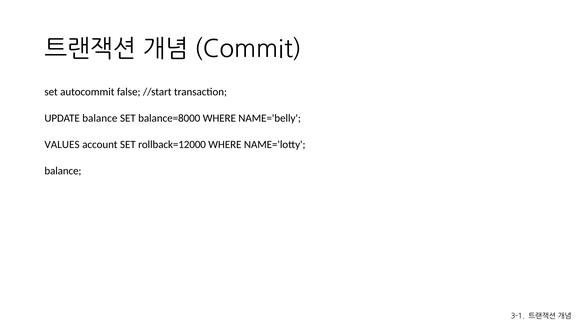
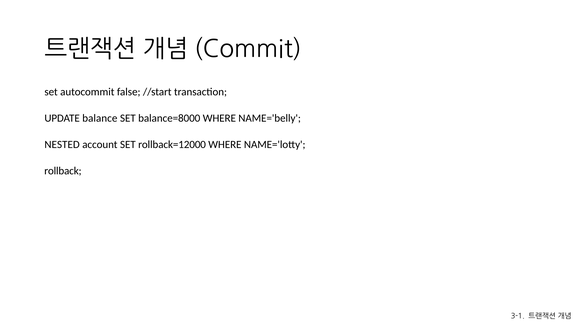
VALUES: VALUES -> NESTED (62, 144)
balance: balance -> rollback (63, 171)
